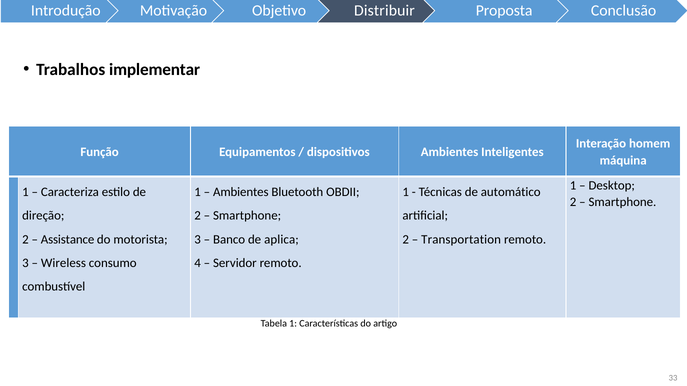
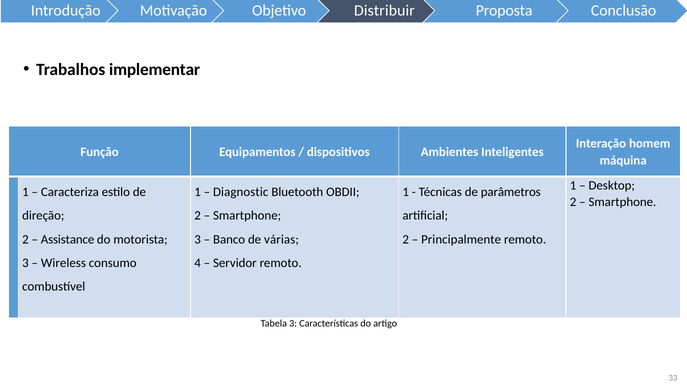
Ambientes: Ambientes -> Diagnostic (241, 192)
automático: automático -> parâmetros (511, 192)
aplica: aplica -> várias (281, 240)
Transportation: Transportation -> Principalmente (461, 240)
Tabela 1: 1 -> 3 (293, 324)
